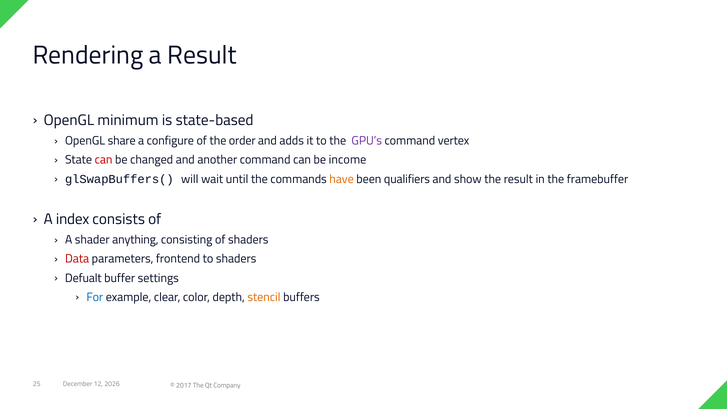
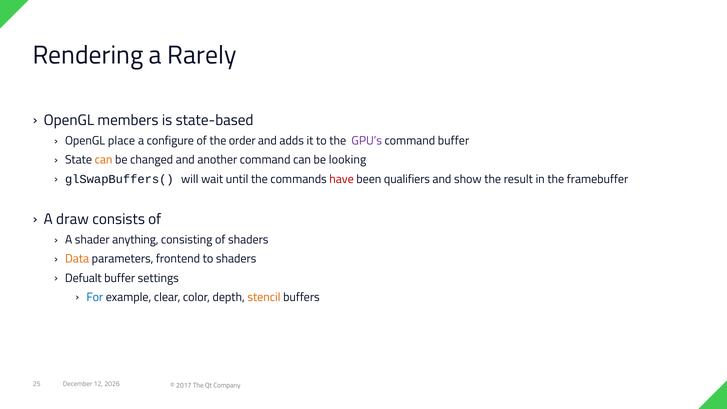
a Result: Result -> Rarely (202, 55)
minimum: minimum -> members (128, 120)
share: share -> place (122, 141)
command vertex: vertex -> buffer (454, 141)
can colour: red -> orange (104, 160)
income: income -> looking (348, 160)
have colour: orange -> red (342, 179)
index: index -> draw (73, 219)
Data colour: red -> orange (77, 259)
